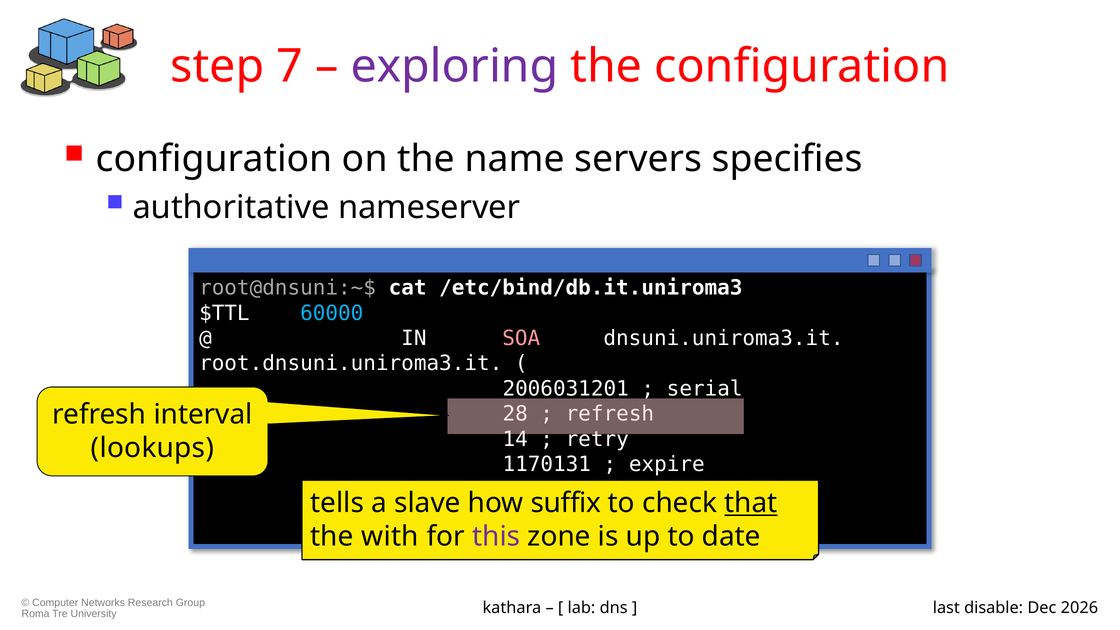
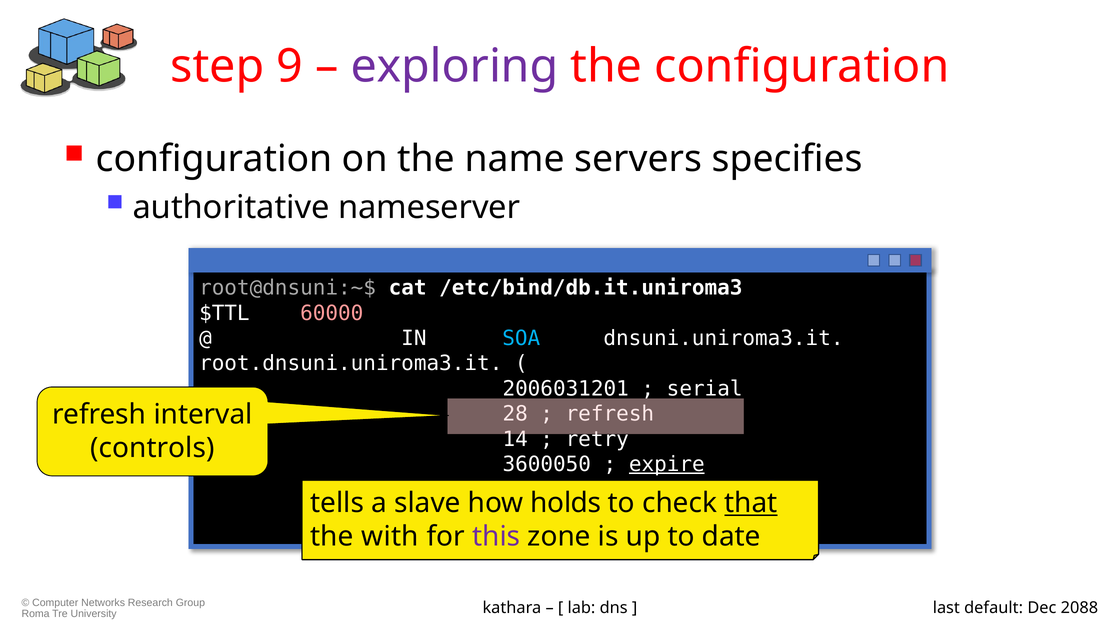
7: 7 -> 9 (290, 66)
60000 colour: light blue -> pink (332, 313)
SOA colour: pink -> light blue (521, 338)
lookups: lookups -> controls (153, 448)
1170131: 1170131 -> 3600050 (547, 464)
expire underline: none -> present (667, 464)
suffix: suffix -> holds (566, 503)
disable: disable -> default (994, 608)
2026: 2026 -> 2088 (1079, 608)
